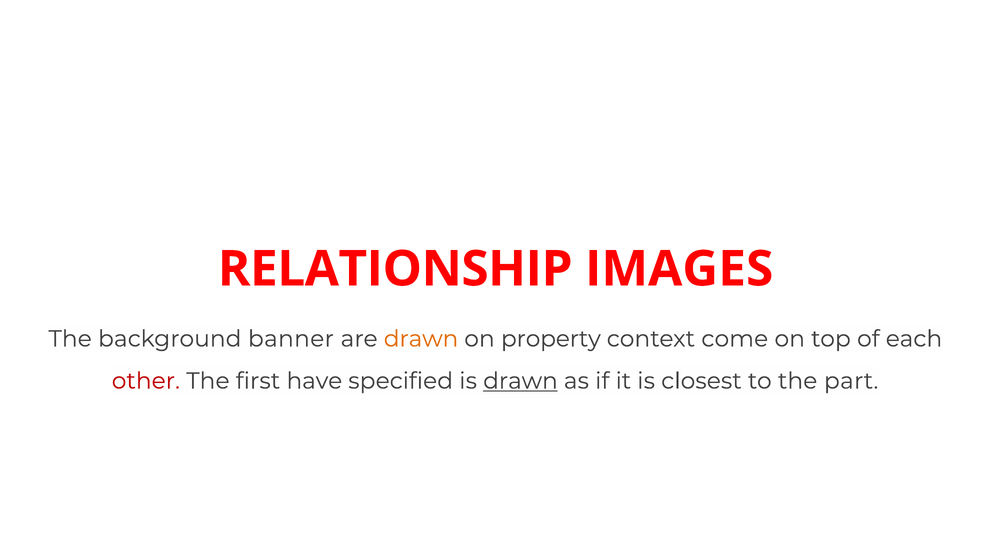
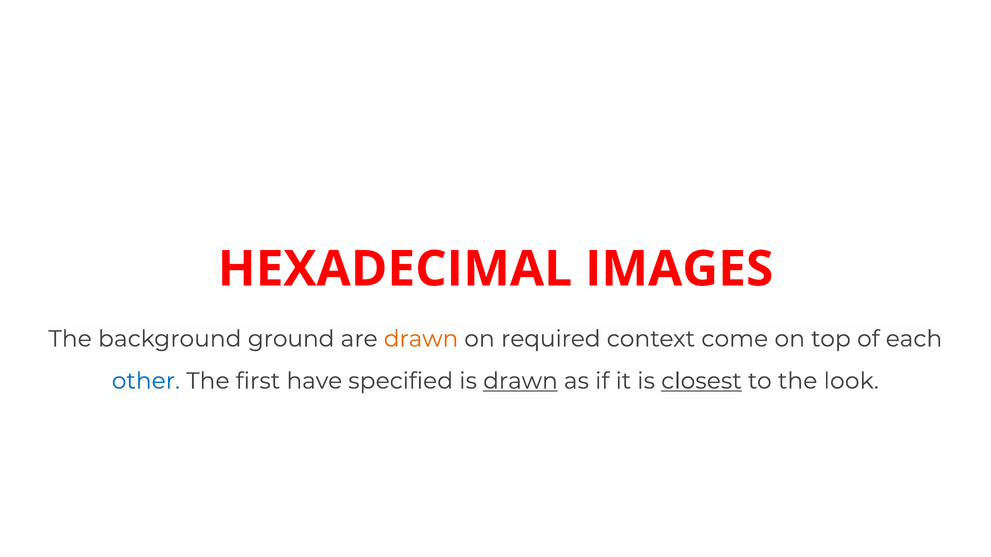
RELATIONSHIP: RELATIONSHIP -> HEXADECIMAL (395, 269)
banner: banner -> ground (291, 339)
property: property -> required (551, 339)
other colour: red -> blue (146, 381)
closest underline: none -> present (701, 381)
part: part -> look (851, 381)
